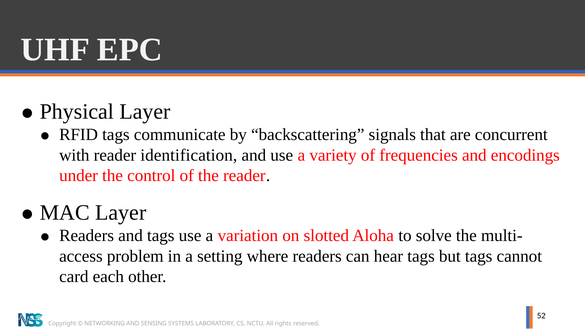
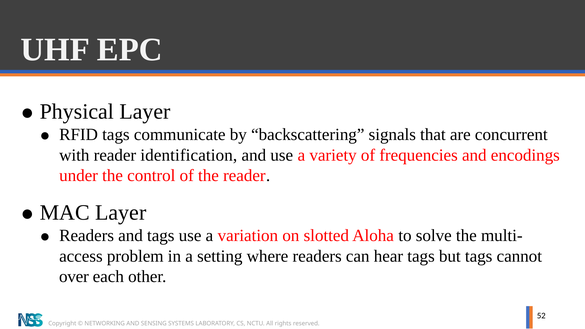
card: card -> over (74, 277)
